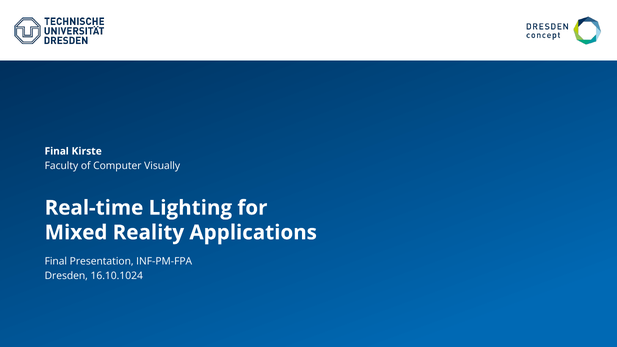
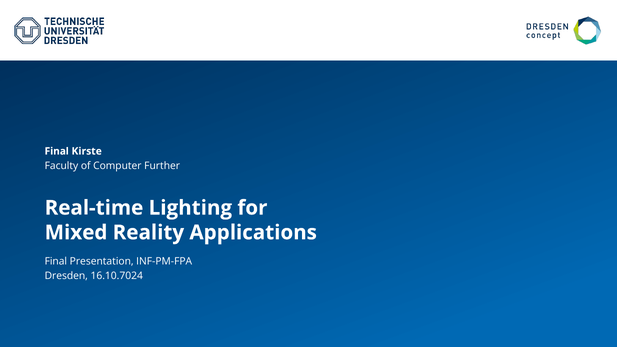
Visually: Visually -> Further (162, 166)
16.10.1024: 16.10.1024 -> 16.10.7024 (117, 276)
